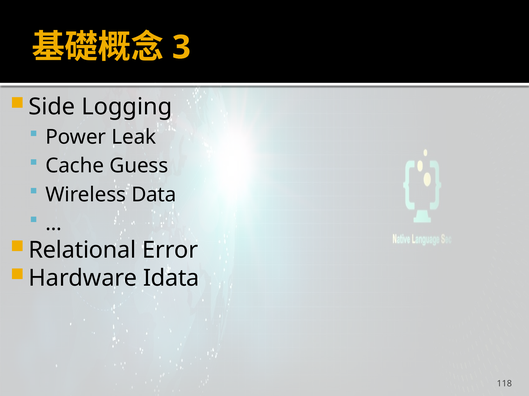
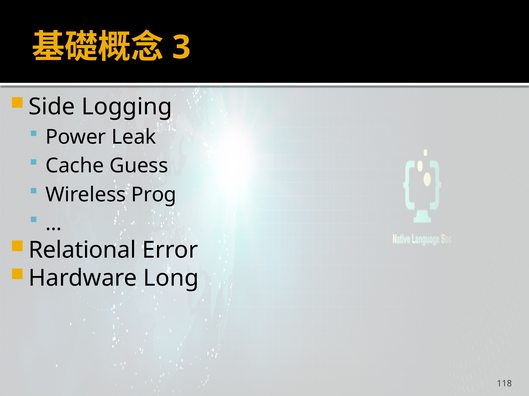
Data: Data -> Prog (154, 195)
Idata: Idata -> Long (171, 279)
